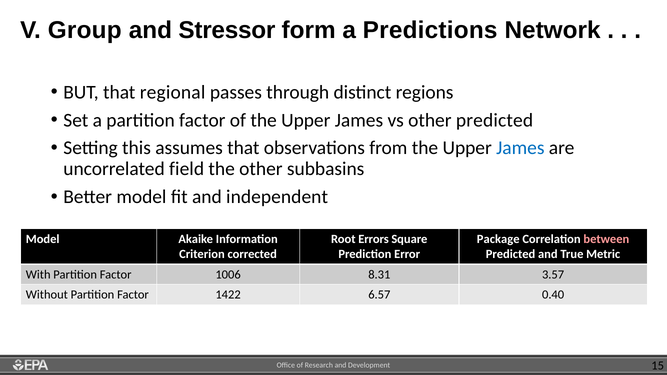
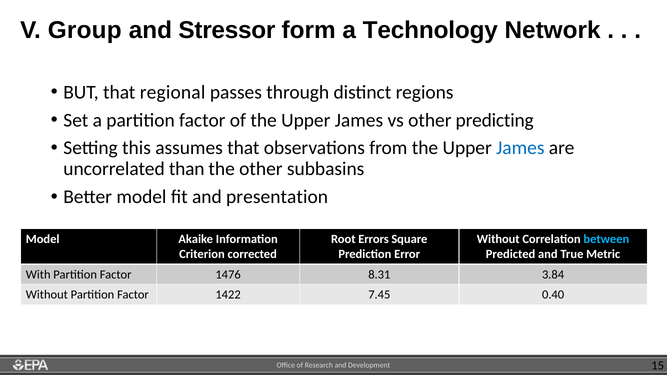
Predictions: Predictions -> Technology (430, 30)
other predicted: predicted -> predicting (495, 120)
field: field -> than (187, 169)
independent: independent -> presentation (277, 197)
Package: Package -> Without (498, 239)
between colour: pink -> light blue (606, 239)
1006: 1006 -> 1476 (228, 275)
3.57: 3.57 -> 3.84 (553, 275)
6.57: 6.57 -> 7.45 (379, 295)
